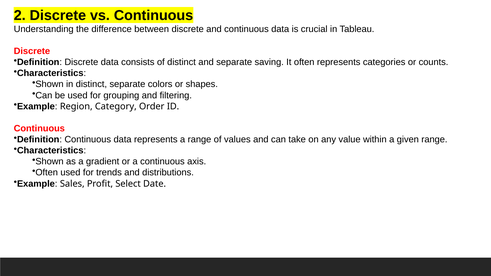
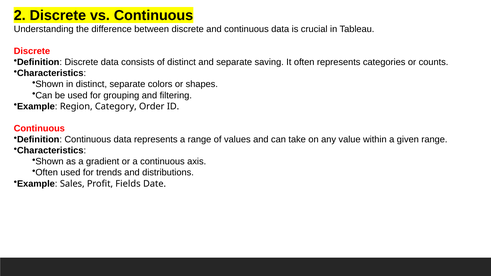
Select: Select -> Fields (128, 184)
